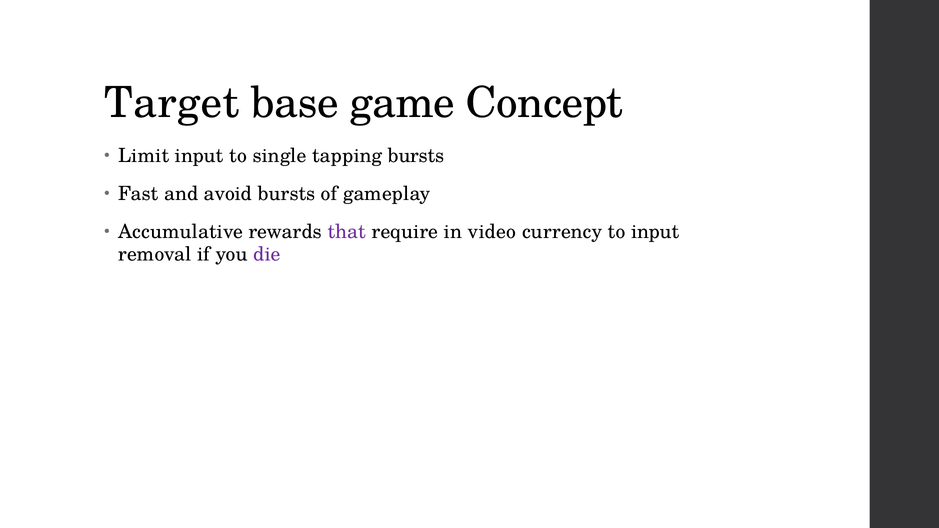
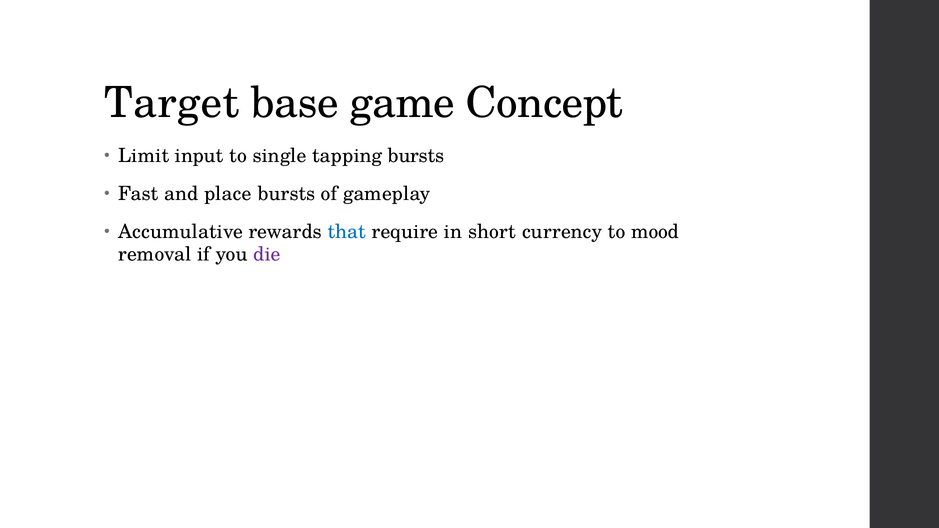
avoid: avoid -> place (228, 194)
that colour: purple -> blue (347, 232)
video: video -> short (492, 232)
to input: input -> mood (655, 232)
